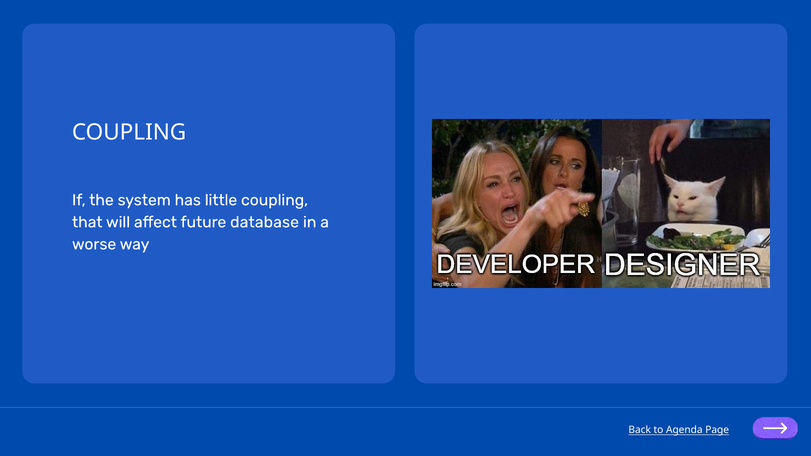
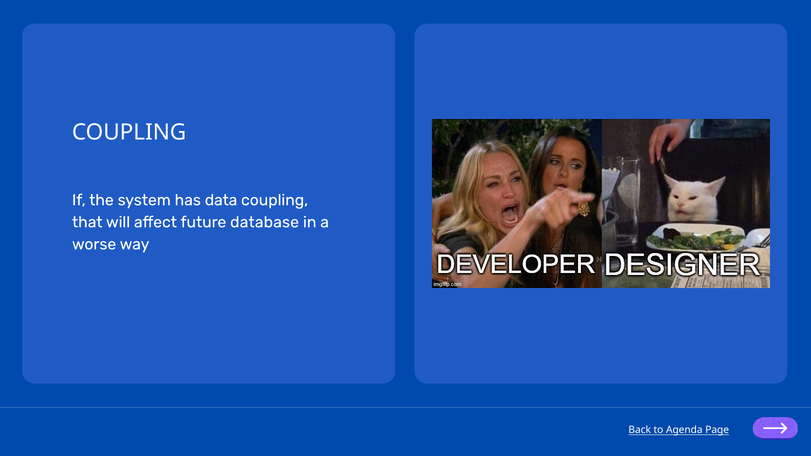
little: little -> data (221, 200)
